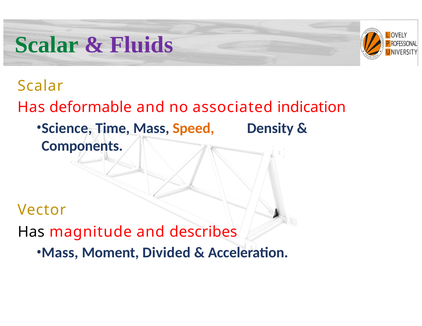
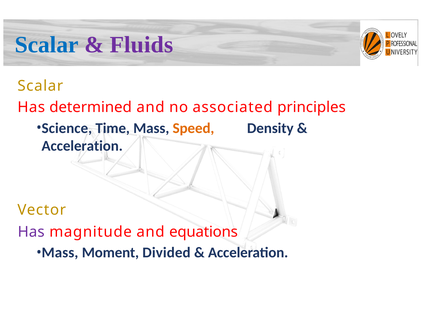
Scalar colour: green -> blue (47, 45)
deformable: deformable -> determined (91, 107)
indication: indication -> principles (312, 107)
Components: Components -> Acceleration (82, 146)
Has colour: black -> purple (31, 232)
describes: describes -> equations (204, 232)
